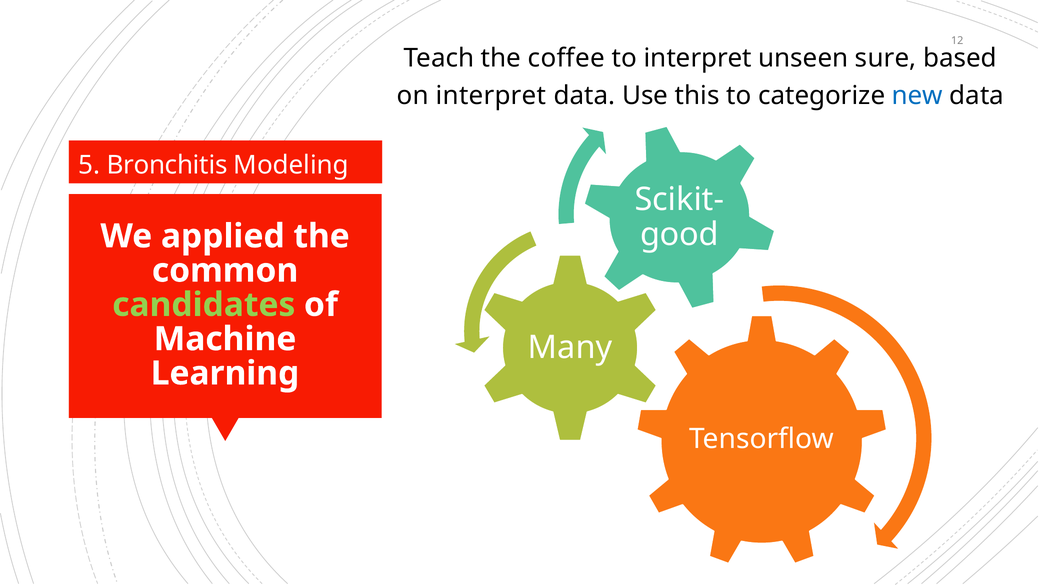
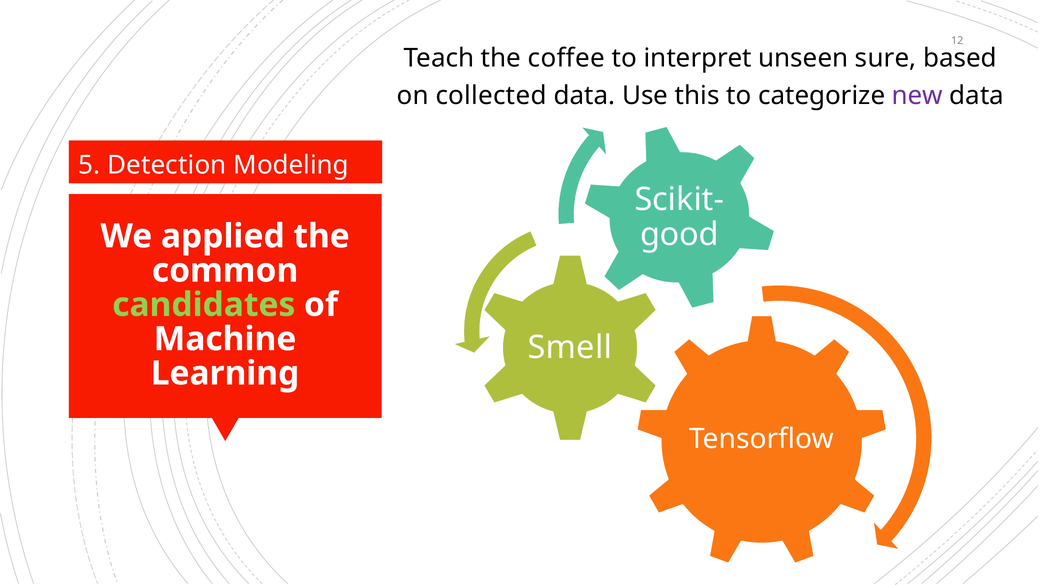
on interpret: interpret -> collected (491, 96)
new colour: blue -> purple (917, 96)
Bronchitis: Bronchitis -> Detection (167, 165)
Many: Many -> Smell (570, 348)
